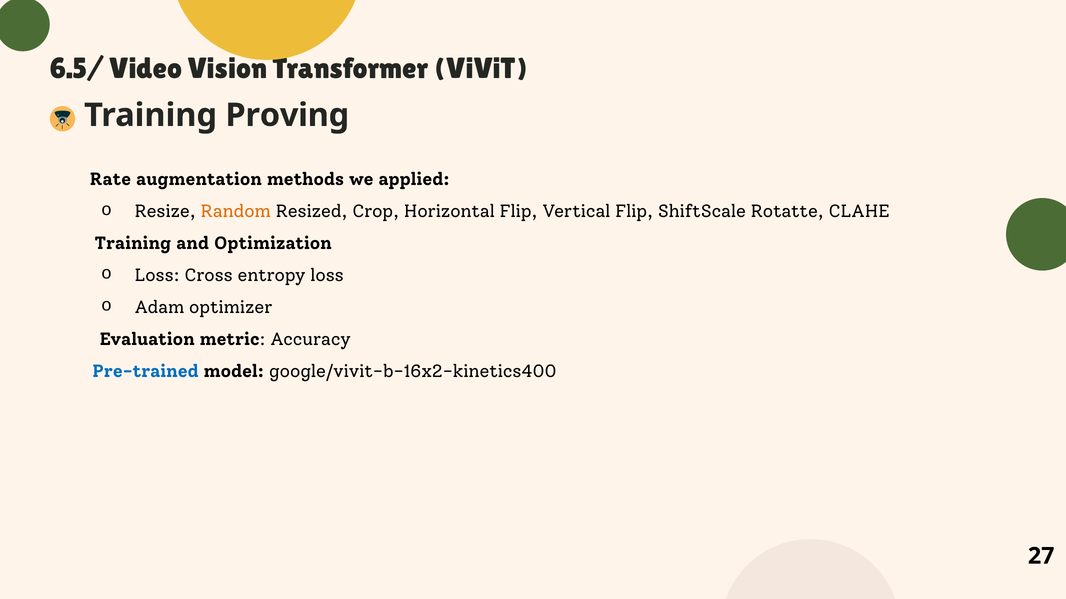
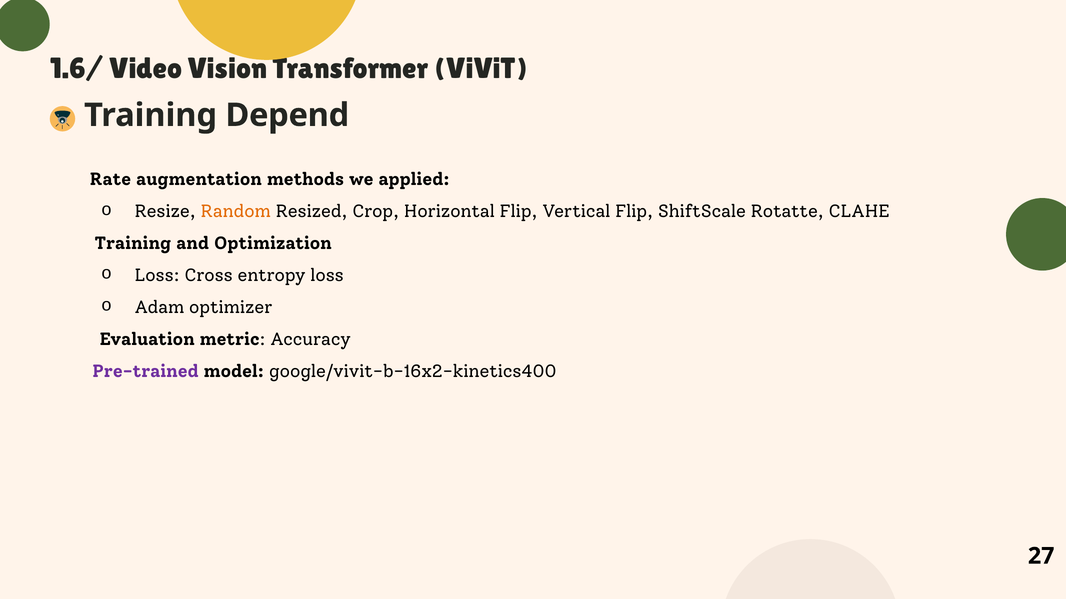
6.5/: 6.5/ -> 1.6/ (77, 69)
Proving: Proving -> Depend (287, 115)
Pre-trained colour: blue -> purple (146, 372)
